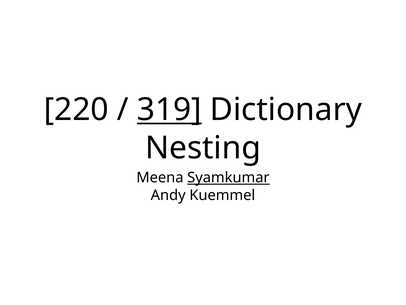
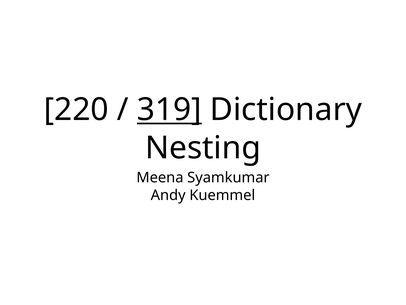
Syamkumar underline: present -> none (228, 178)
